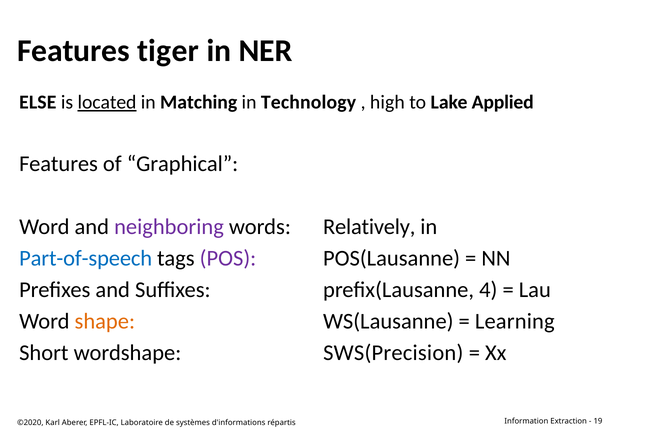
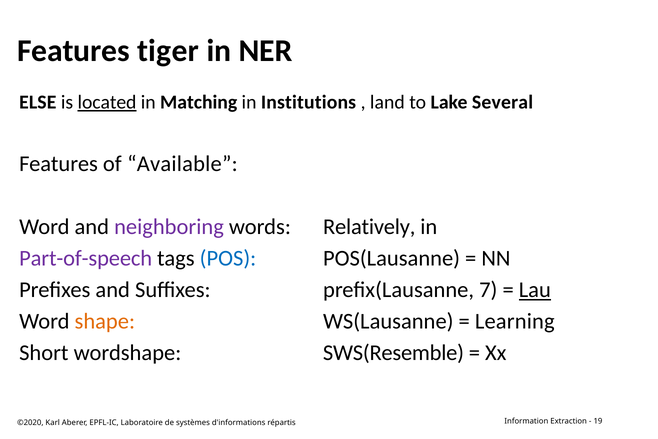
Technology: Technology -> Institutions (309, 102)
high: high -> land (387, 102)
Applied: Applied -> Several (503, 102)
Graphical: Graphical -> Available (182, 164)
Part-of-speech colour: blue -> purple (86, 258)
POS colour: purple -> blue (228, 258)
4: 4 -> 7 (488, 290)
Lau underline: none -> present (535, 290)
SWS(Precision: SWS(Precision -> SWS(Resemble (393, 353)
